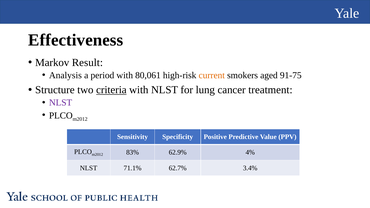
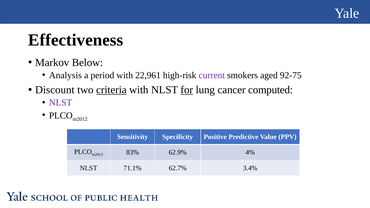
Result: Result -> Below (87, 63)
80,061: 80,061 -> 22,961 (148, 75)
current colour: orange -> purple (212, 75)
91-75: 91-75 -> 92-75 (291, 75)
Structure: Structure -> Discount (55, 90)
for underline: none -> present (187, 90)
treatment: treatment -> computed (270, 90)
